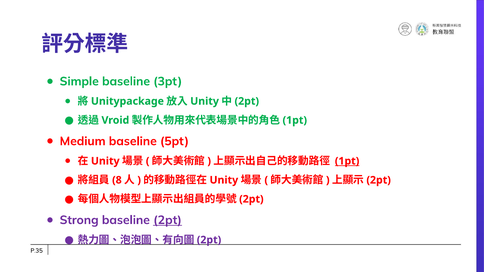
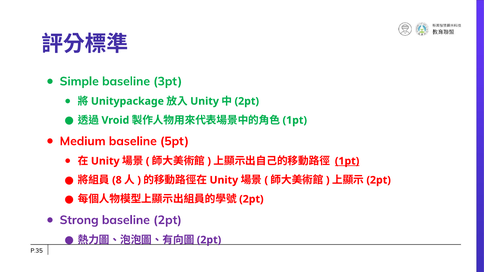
2pt underline: present -> none (168, 220)
